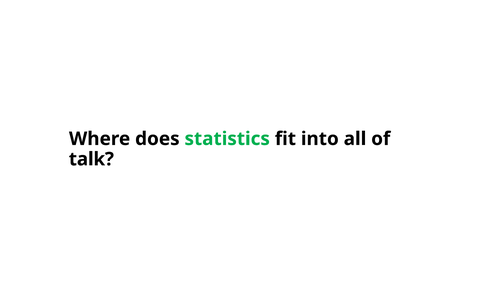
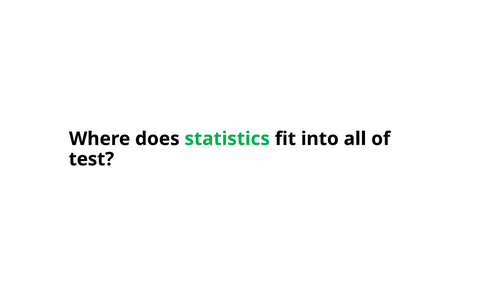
talk: talk -> test (91, 159)
